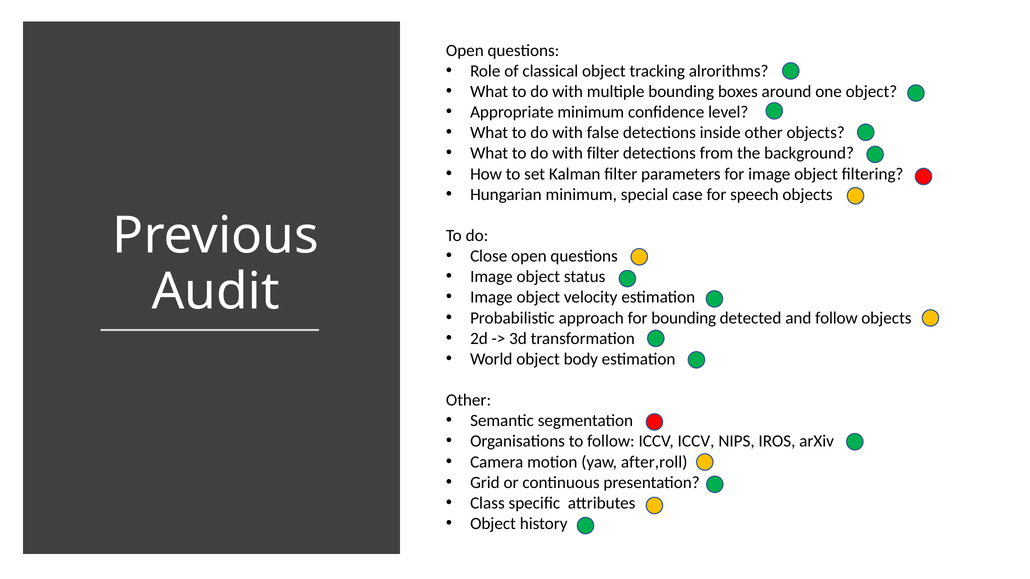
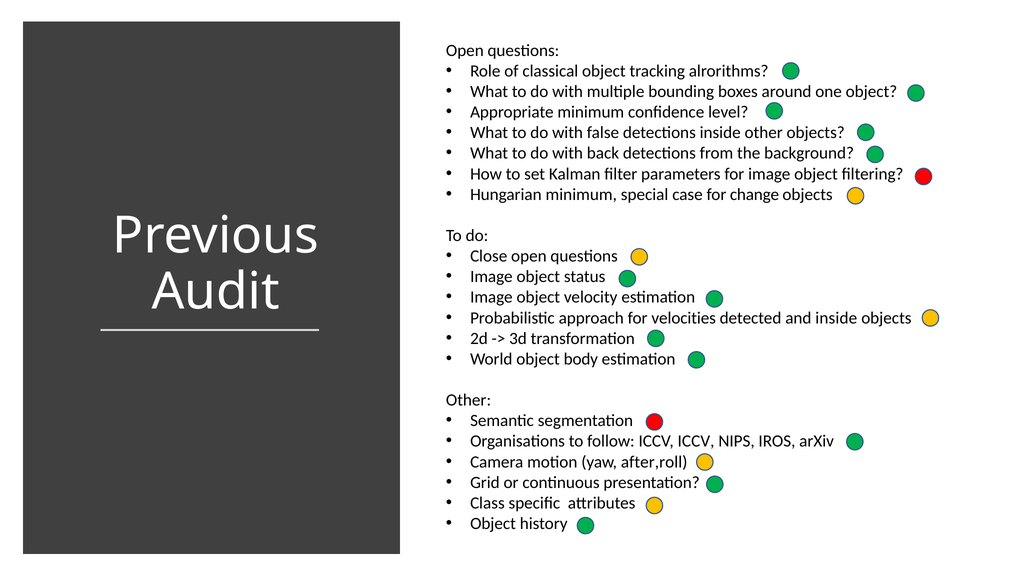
with filter: filter -> back (603, 153)
speech: speech -> change (754, 195)
for bounding: bounding -> velocities (684, 318)
and follow: follow -> inside (836, 318)
